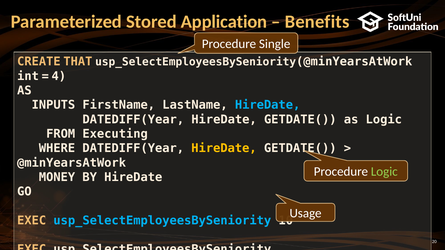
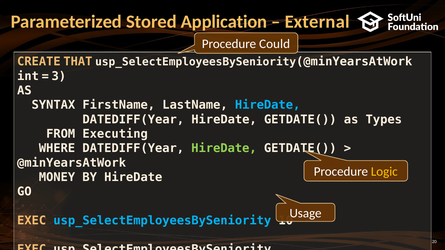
Benefits: Benefits -> External (317, 22)
Single: Single -> Could (275, 44)
4: 4 -> 3 (59, 76)
INPUTS: INPUTS -> SYNTAX (53, 105)
as Logic: Logic -> Types (384, 120)
HireDate colour: yellow -> light green (224, 149)
Logic colour: light green -> yellow (384, 172)
